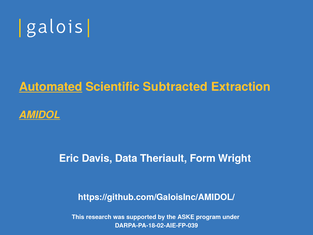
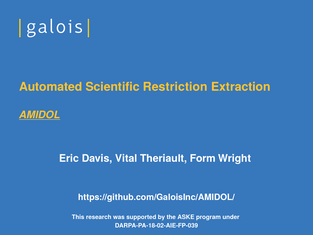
Automated underline: present -> none (51, 87)
Subtracted: Subtracted -> Restriction (175, 87)
Data: Data -> Vital (126, 158)
